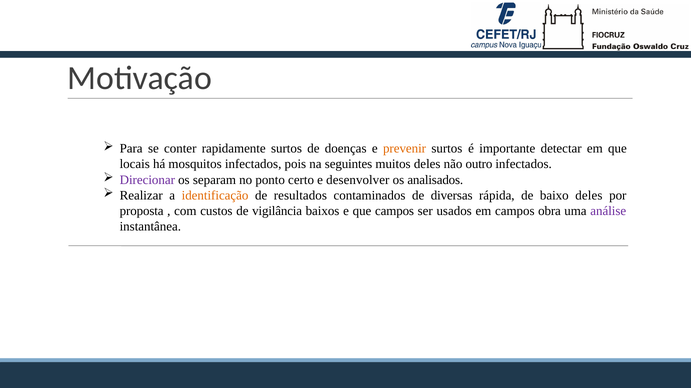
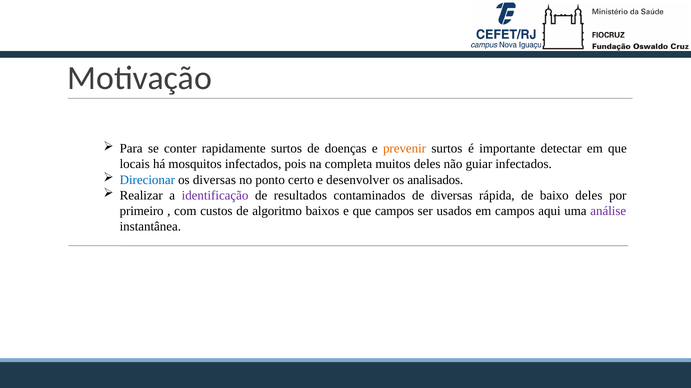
seguintes: seguintes -> completa (348, 165)
outro: outro -> guiar (479, 165)
Direcionar colour: purple -> blue (147, 180)
os separam: separam -> diversas (214, 180)
identificação colour: orange -> purple (215, 196)
proposta: proposta -> primeiro (142, 211)
vigilância: vigilância -> algoritmo (277, 211)
obra: obra -> aqui (549, 211)
